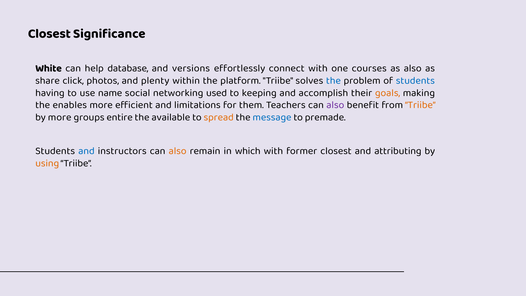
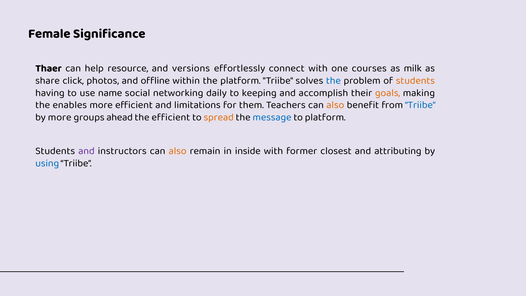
Closest: Closest -> Female (49, 33)
White: White -> Thaer (49, 68)
database: database -> resource (128, 68)
as also: also -> milk (413, 68)
plenty: plenty -> offline (155, 80)
students colour: blue -> orange (415, 80)
used: used -> daily (216, 93)
also colour: purple -> orange (335, 105)
Triibe colour: orange -> blue (420, 105)
entire: entire -> ahead (120, 117)
the available: available -> efficient (171, 117)
to premade: premade -> platform (325, 117)
and colour: blue -> purple (86, 151)
which: which -> inside (248, 151)
using colour: orange -> blue (47, 163)
